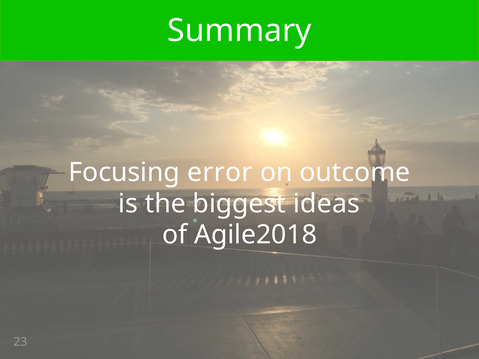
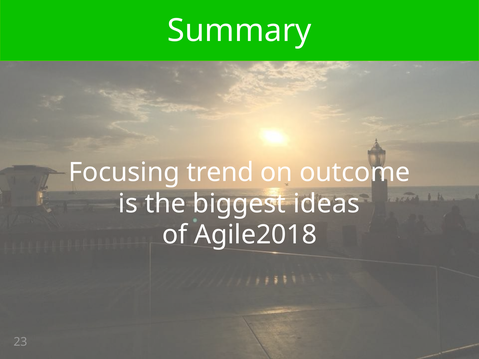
error: error -> trend (220, 172)
